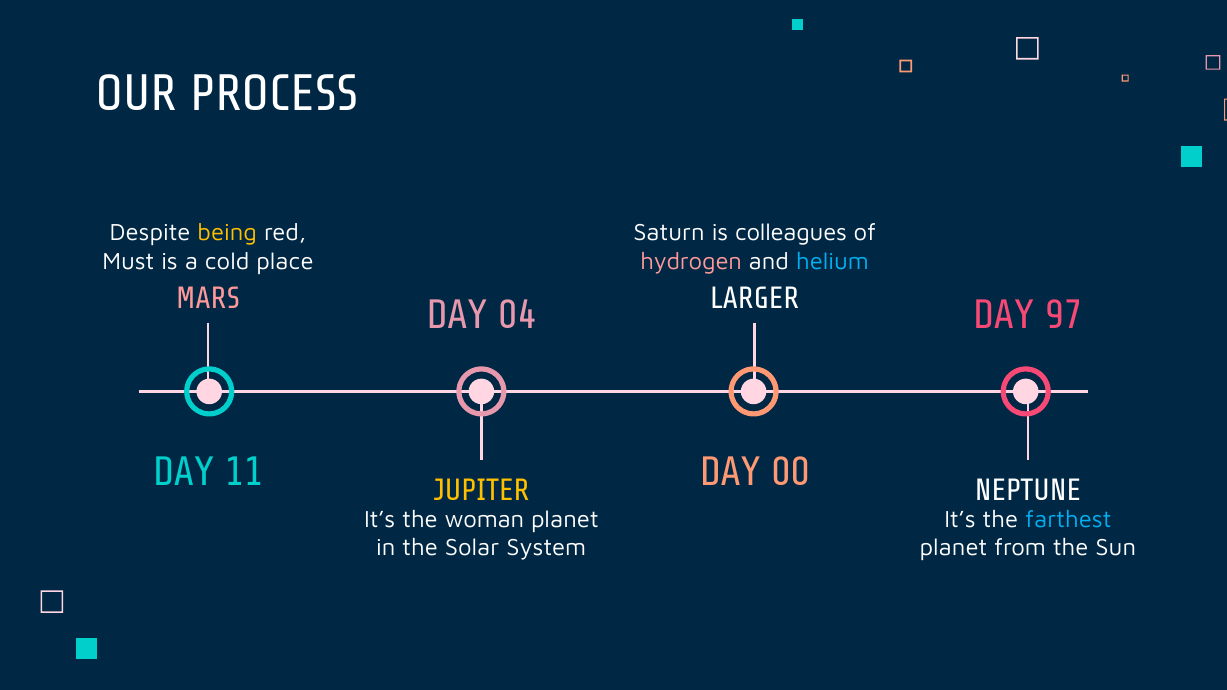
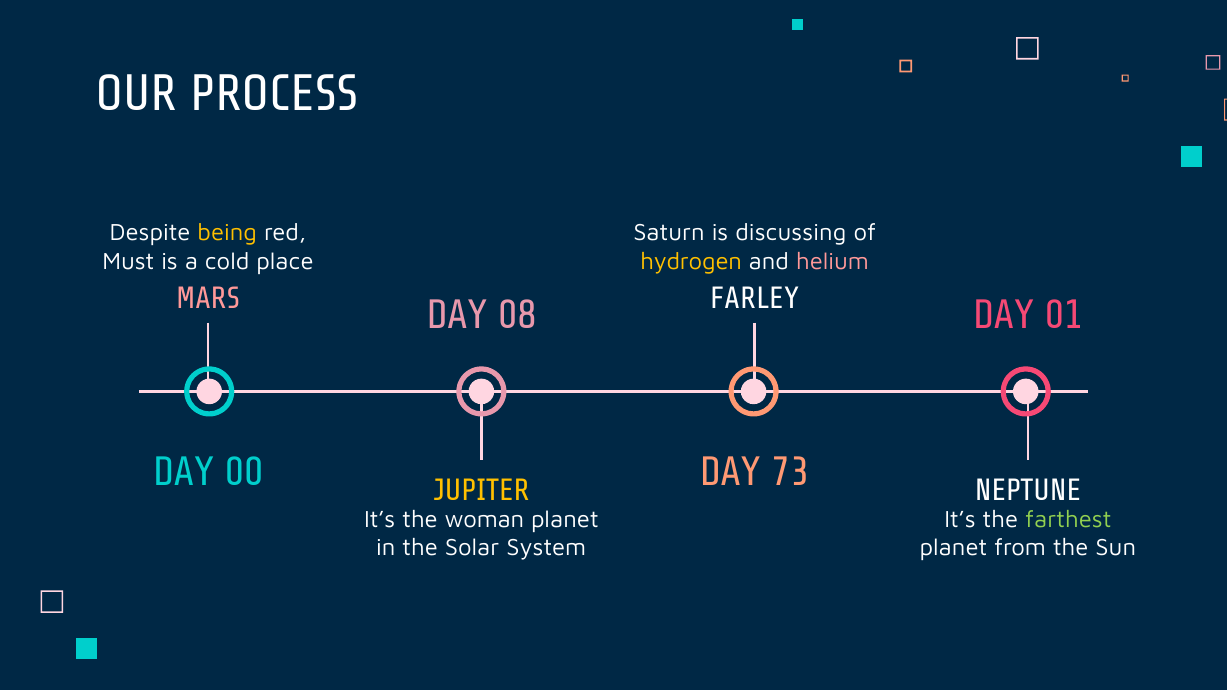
colleagues: colleagues -> discussing (791, 233)
hydrogen colour: pink -> yellow (691, 261)
helium colour: light blue -> pink (833, 261)
LARGER: LARGER -> FARLEY (755, 298)
04: 04 -> 08 (517, 315)
97: 97 -> 01 (1064, 315)
11: 11 -> 00 (244, 472)
00: 00 -> 73 (791, 472)
farthest colour: light blue -> light green (1068, 519)
